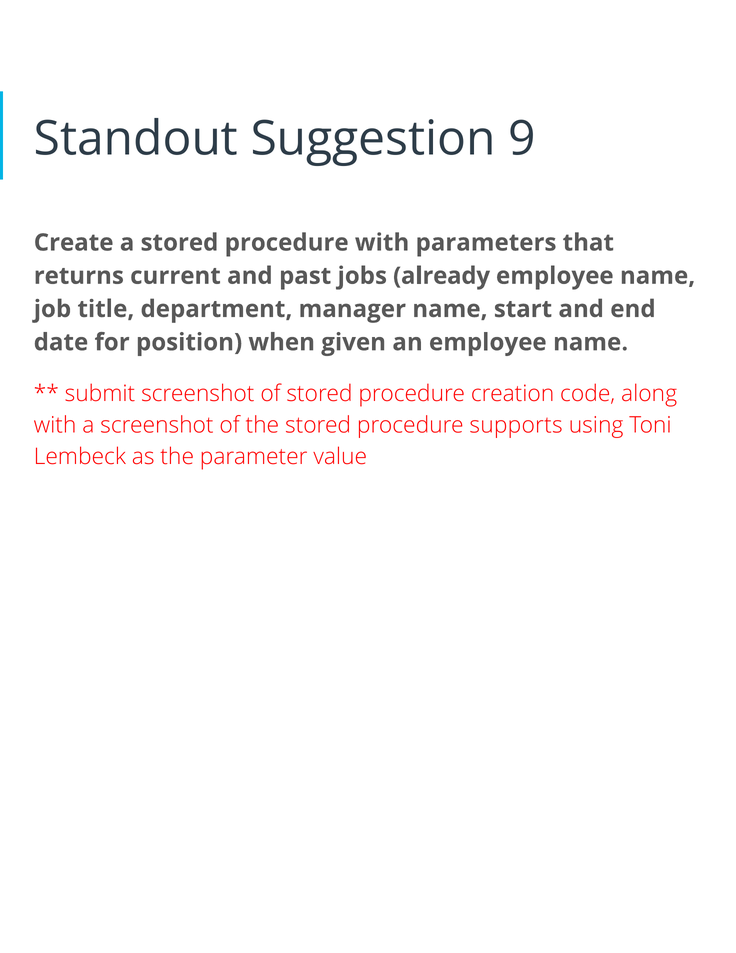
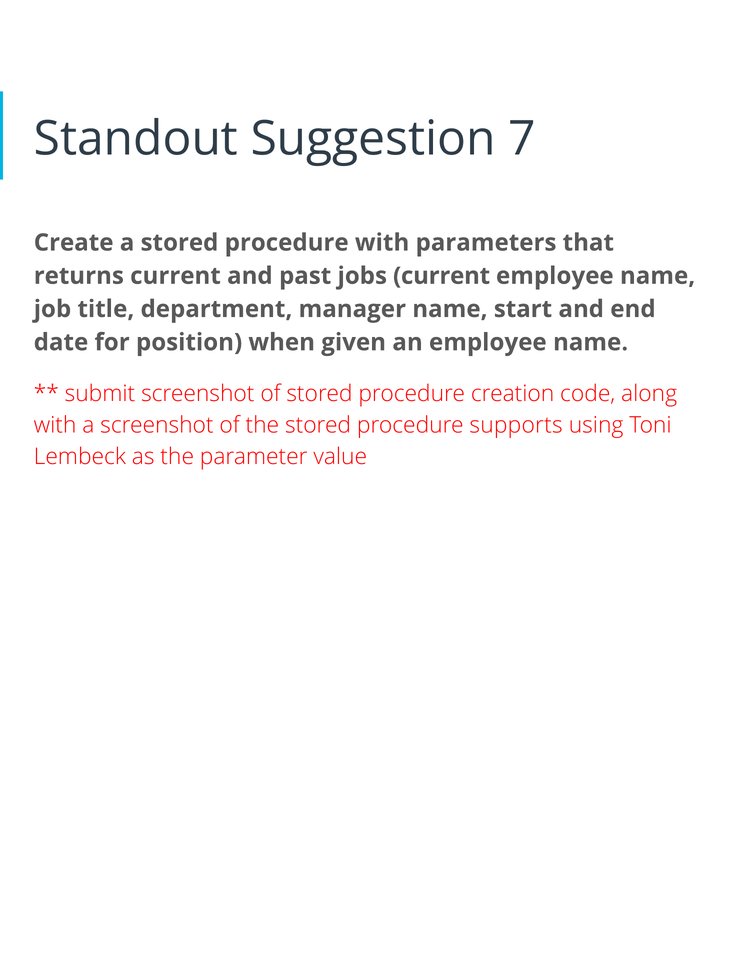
9: 9 -> 7 (522, 139)
jobs already: already -> current (442, 276)
